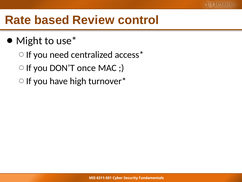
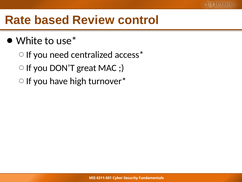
Might: Might -> White (29, 41)
once: once -> great (86, 68)
